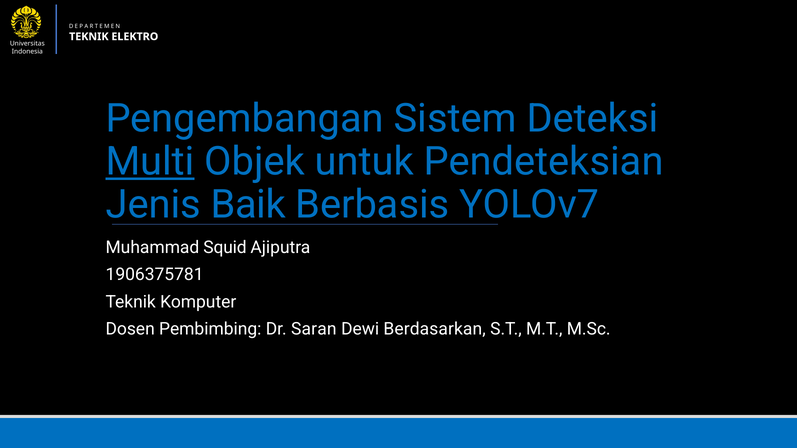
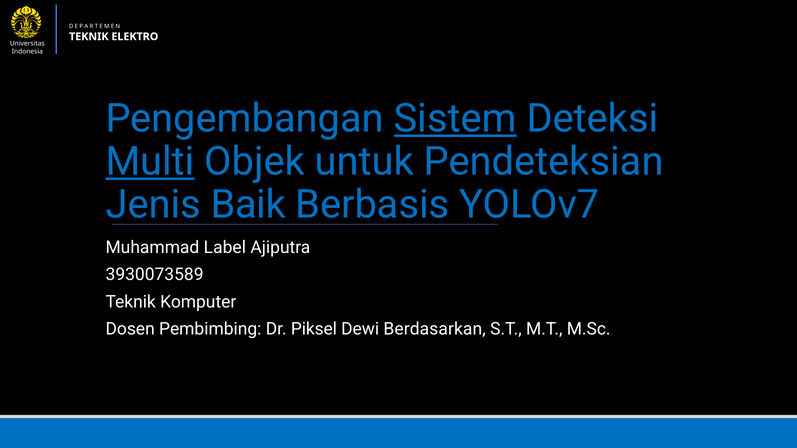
Sistem underline: none -> present (455, 119)
Squid: Squid -> Label (225, 248)
1906375781: 1906375781 -> 3930073589 (155, 275)
Saran: Saran -> Piksel (314, 329)
